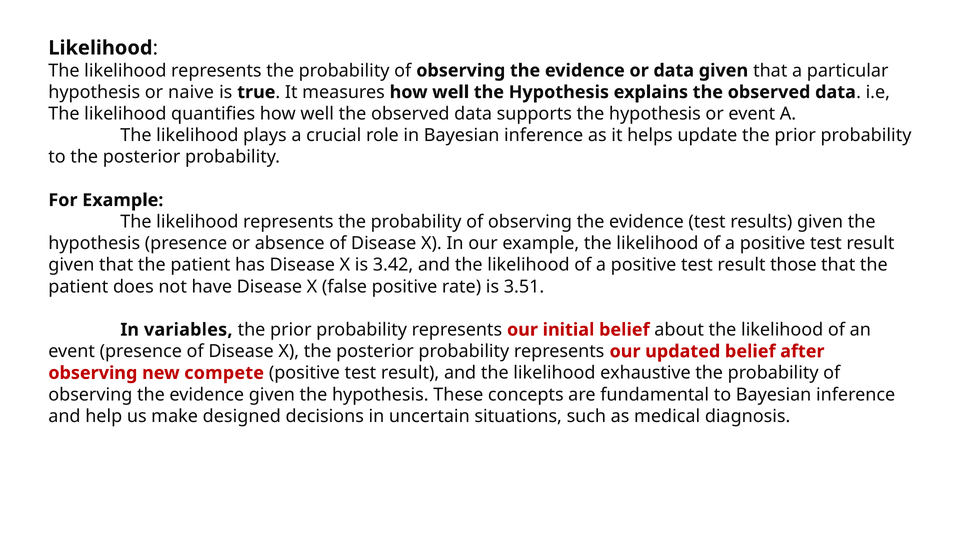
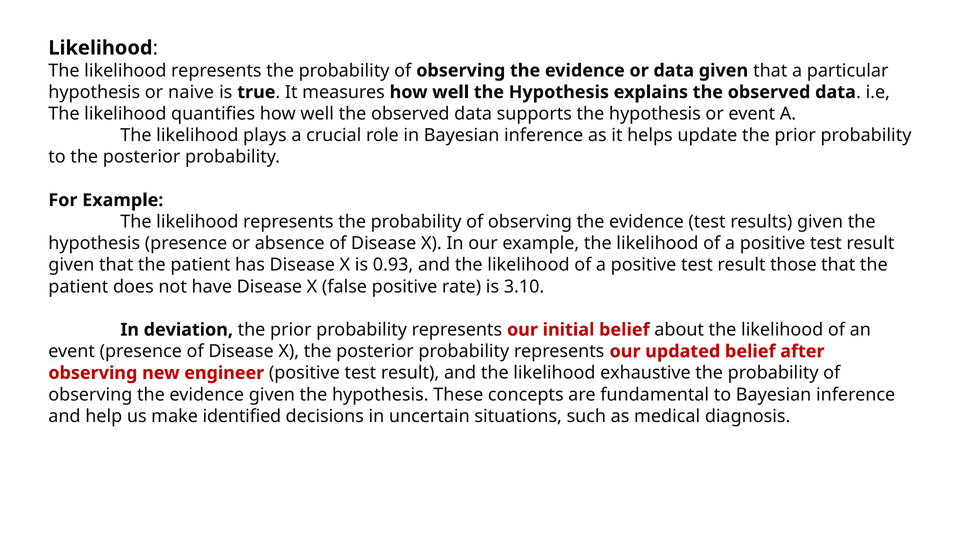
3.42: 3.42 -> 0.93 (393, 265)
3.51: 3.51 -> 3.10 (524, 287)
variables: variables -> deviation (188, 330)
compete: compete -> engineer (224, 373)
designed: designed -> identified (242, 416)
